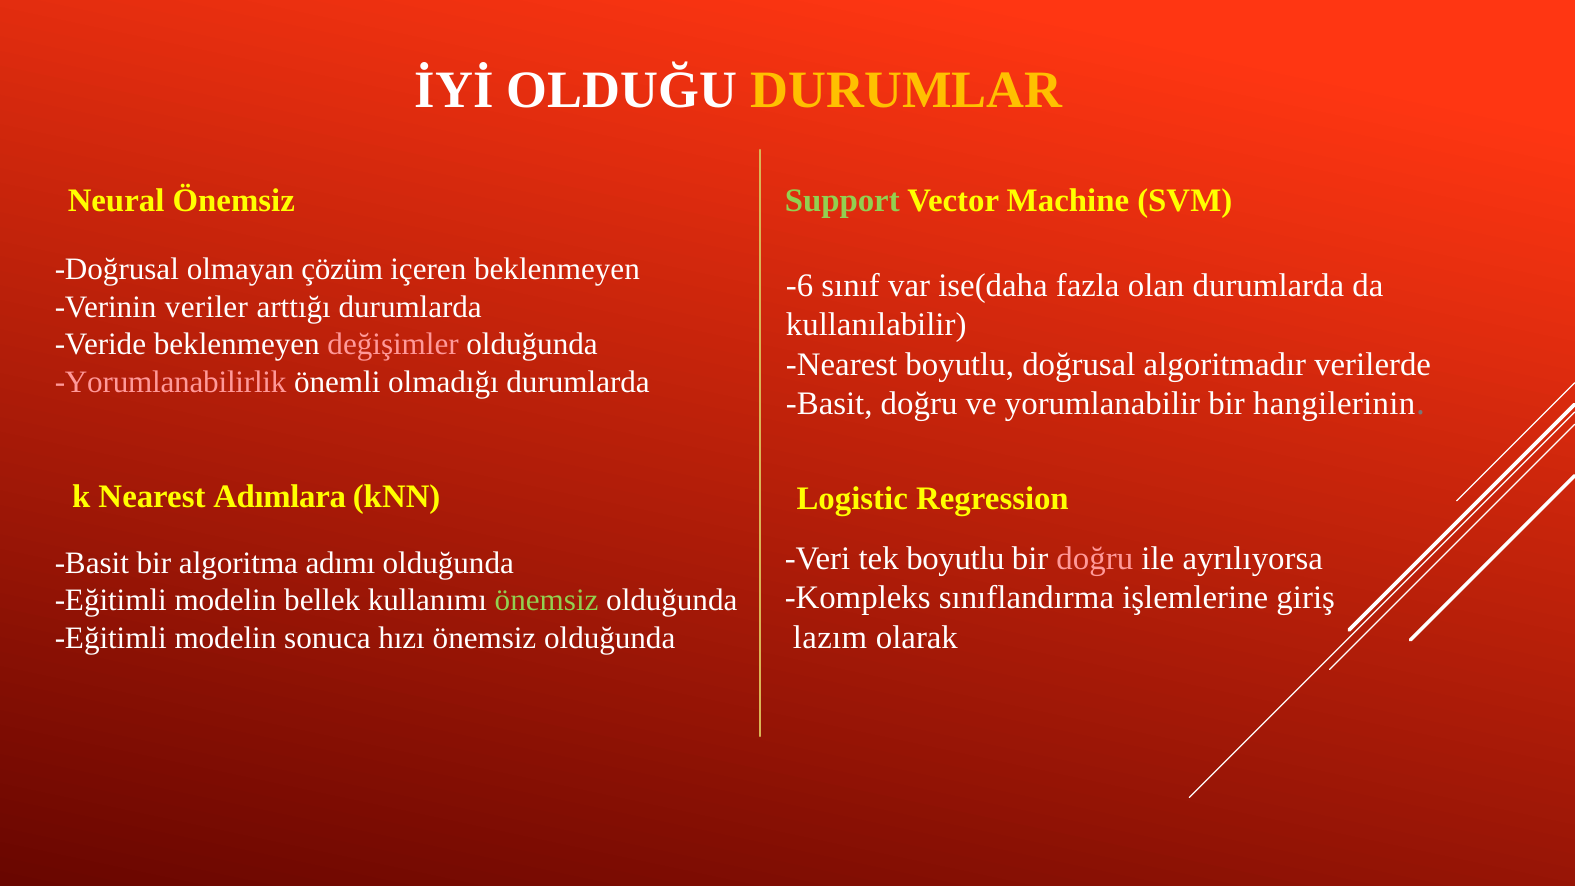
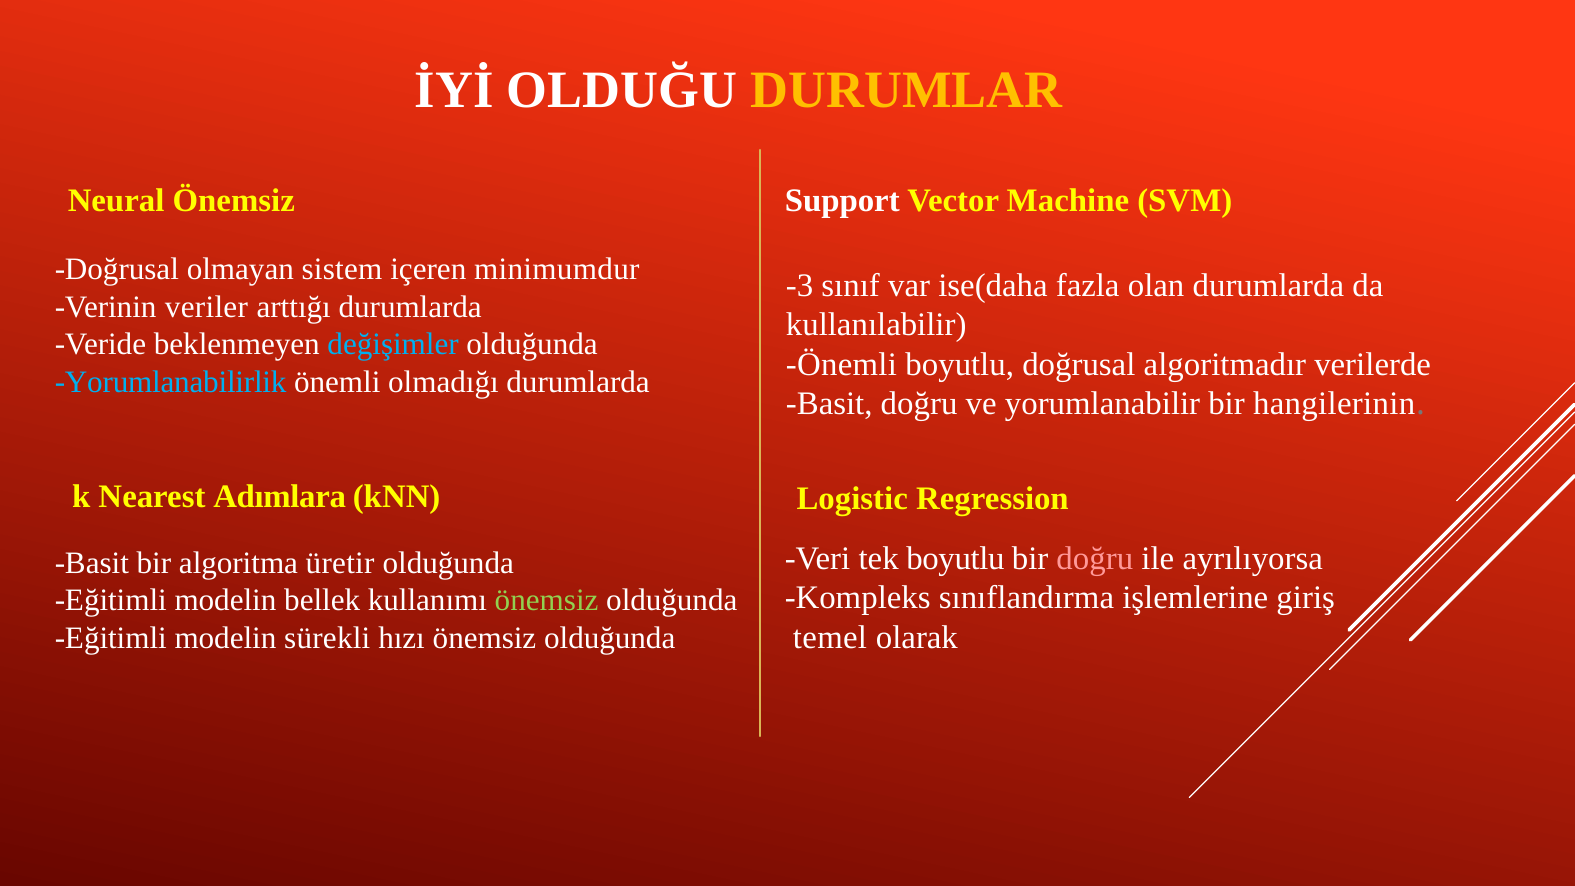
Support colour: light green -> white (842, 200)
çözüm: çözüm -> sistem (342, 270)
içeren beklenmeyen: beklenmeyen -> minimumdur (557, 270)
-6: -6 -> -3 (800, 286)
değişimler colour: pink -> light blue (393, 345)
Nearest: Nearest -> Önemli (841, 364)
Yorumlanabilirlik colour: pink -> light blue (171, 382)
adımı: adımı -> üretir (340, 563)
lazım: lazım -> temel (830, 637)
sonuca: sonuca -> sürekli (327, 638)
